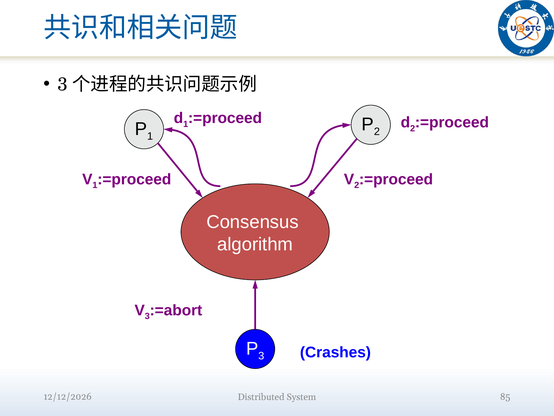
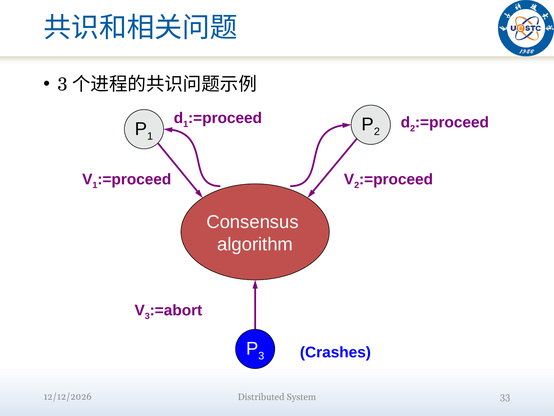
85: 85 -> 33 (505, 396)
